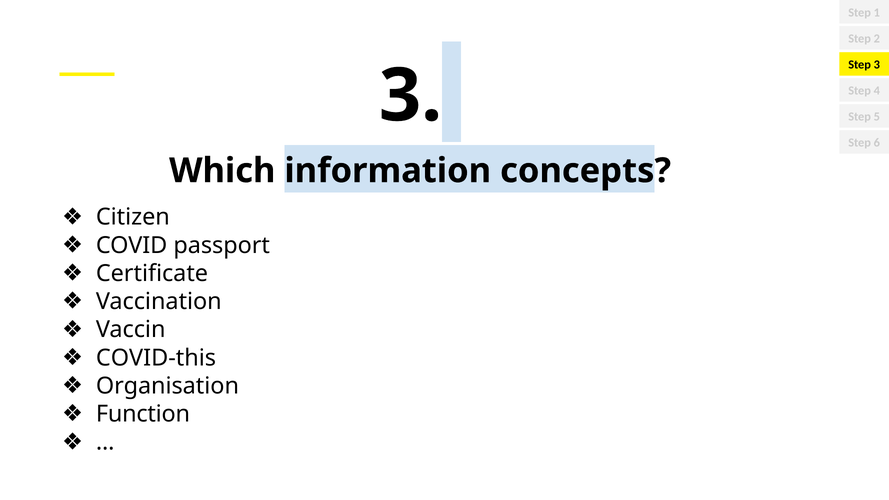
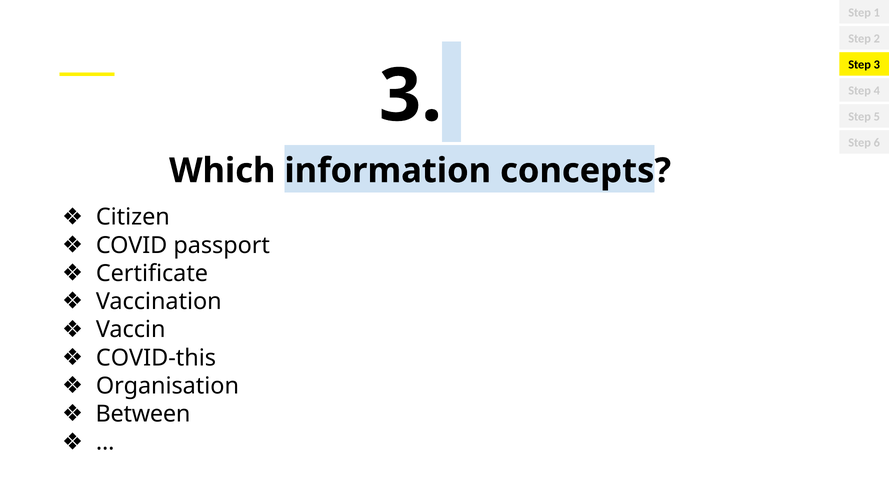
Function: Function -> Between (143, 414)
